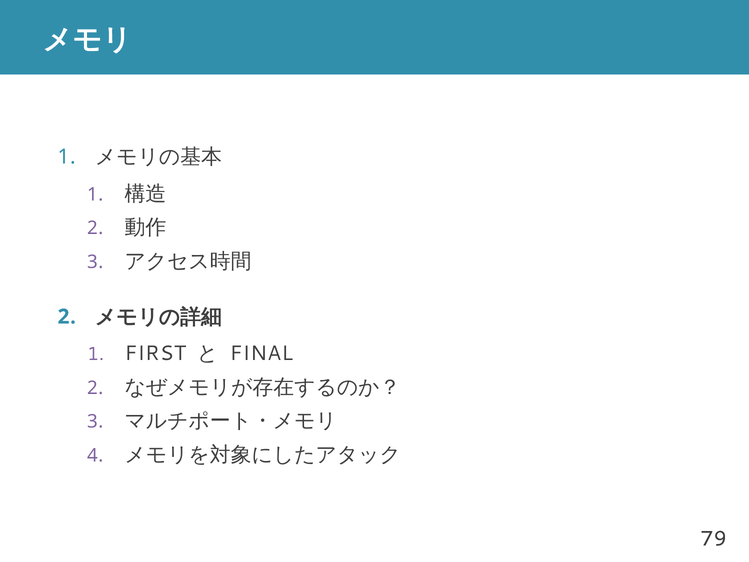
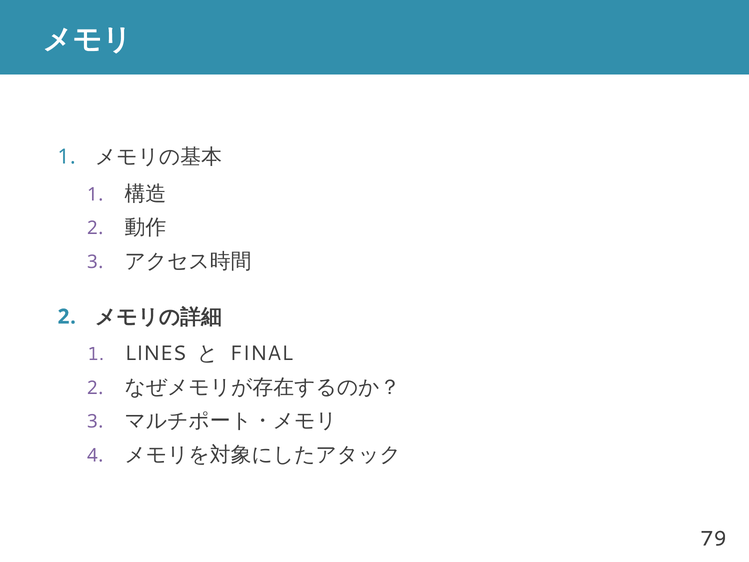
FIRST: FIRST -> LINES (155, 353)
